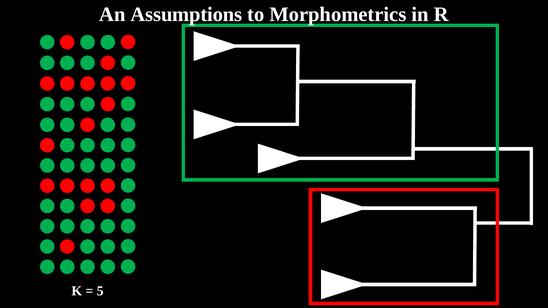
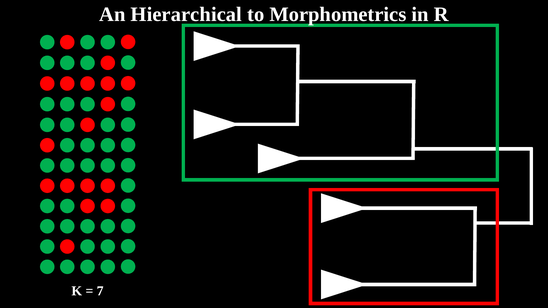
Assumptions: Assumptions -> Hierarchical (186, 15)
5: 5 -> 7 (100, 291)
